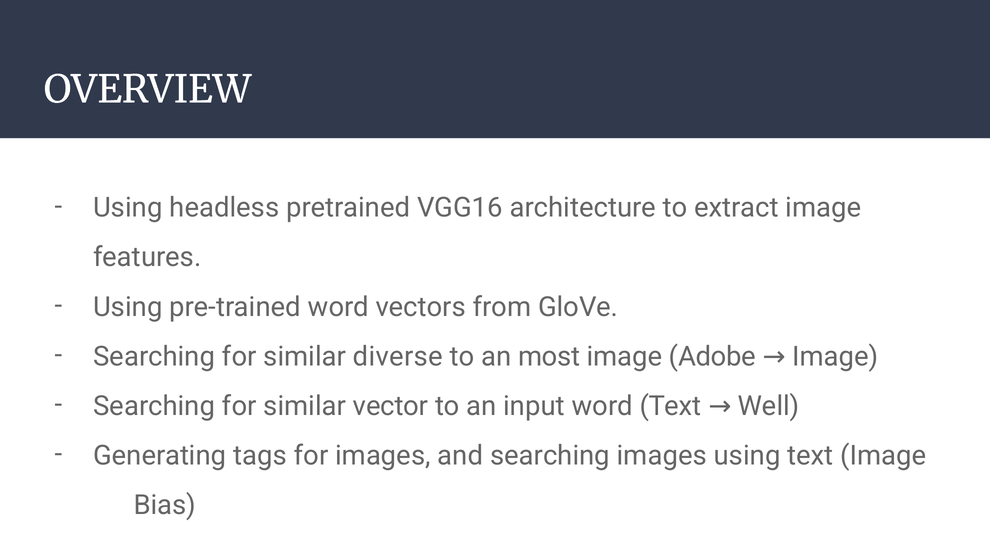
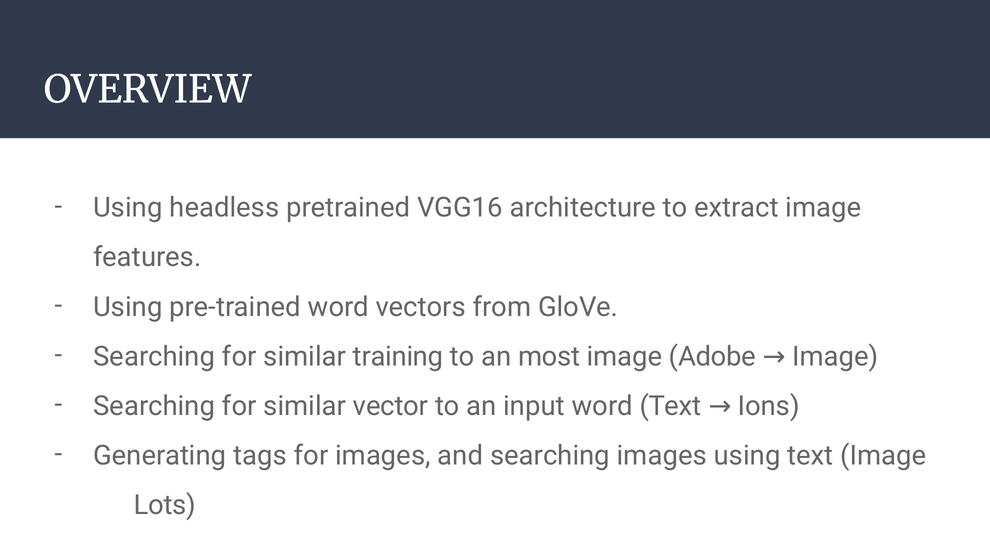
diverse: diverse -> training (398, 356)
Well: Well -> Ions (769, 406)
Bias: Bias -> Lots (165, 505)
